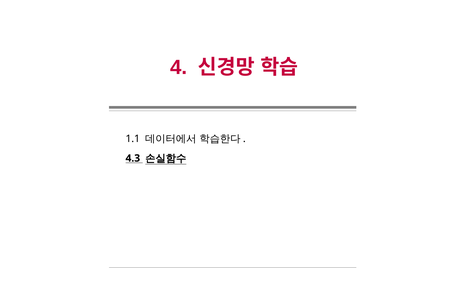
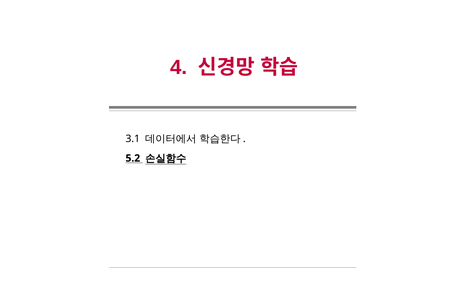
1.1: 1.1 -> 3.1 (133, 139)
4.3: 4.3 -> 5.2 (133, 158)
